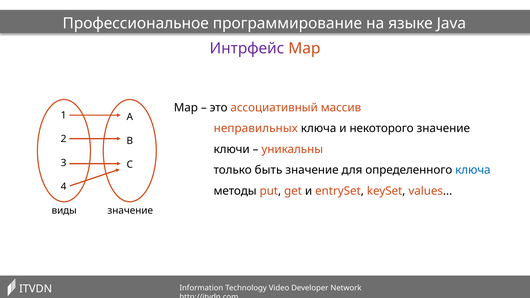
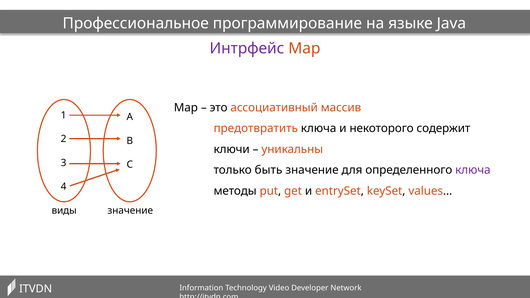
неправильных: неправильных -> предотвратить (256, 128)
некоторого значение: значение -> содержит (443, 128)
ключа colour: blue -> purple (473, 170)
